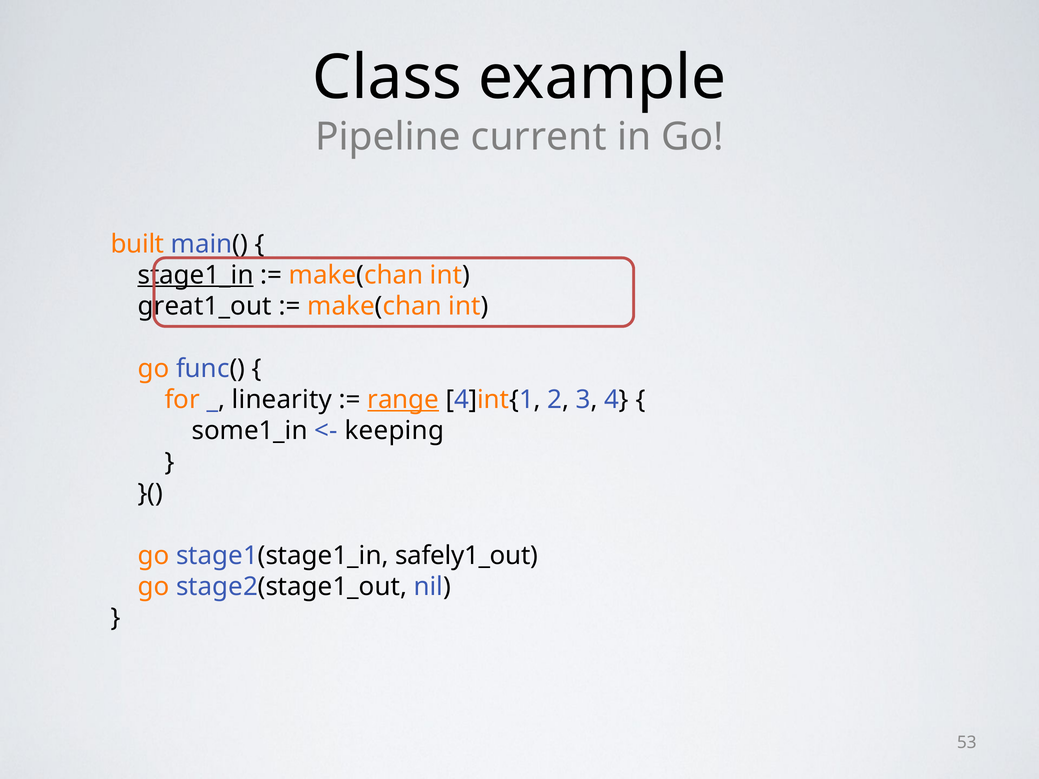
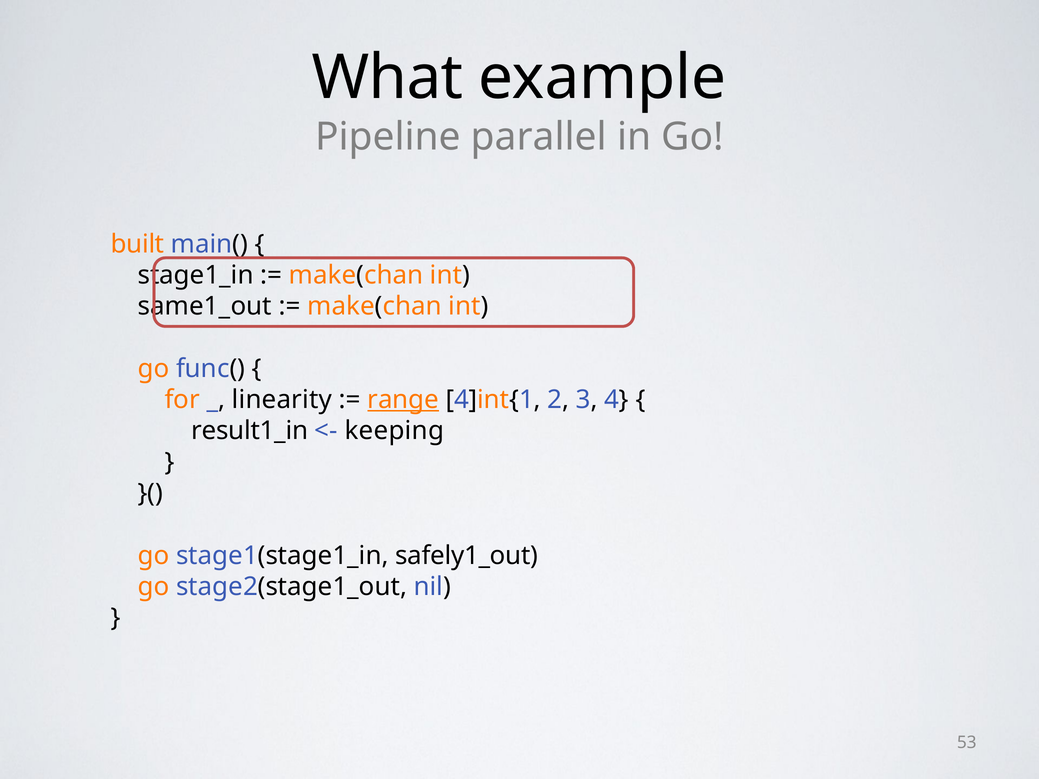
Class: Class -> What (388, 78)
current: current -> parallel (539, 137)
stage1_in underline: present -> none (196, 275)
great1_out: great1_out -> same1_out (205, 306)
some1_in: some1_in -> result1_in (250, 431)
